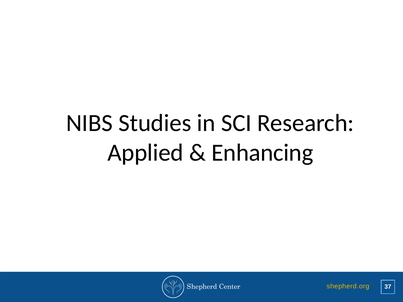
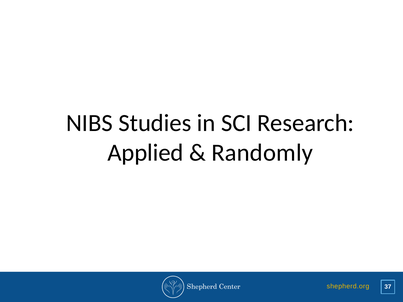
Enhancing: Enhancing -> Randomly (262, 153)
